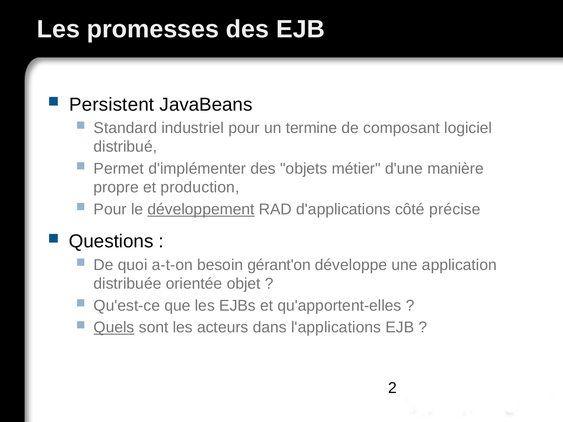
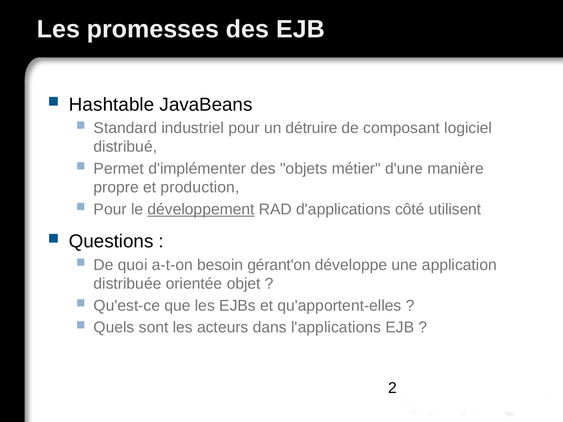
Persistent: Persistent -> Hashtable (112, 105)
termine: termine -> détruire (312, 128)
précise: précise -> utilisent (455, 209)
Quels underline: present -> none (114, 328)
